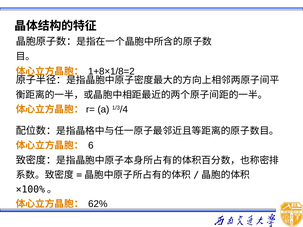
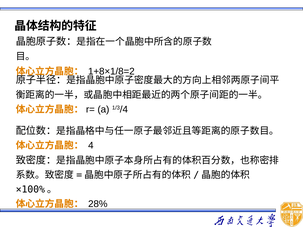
6: 6 -> 4 (91, 146)
62%: 62% -> 28% (98, 204)
